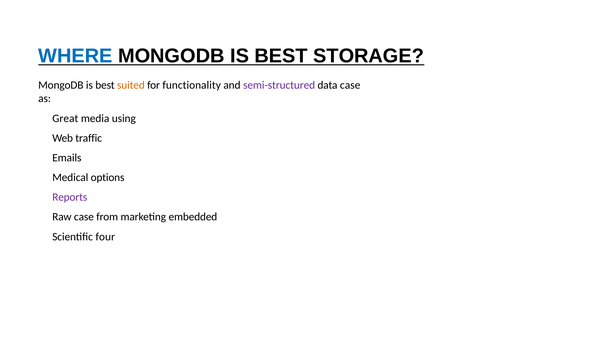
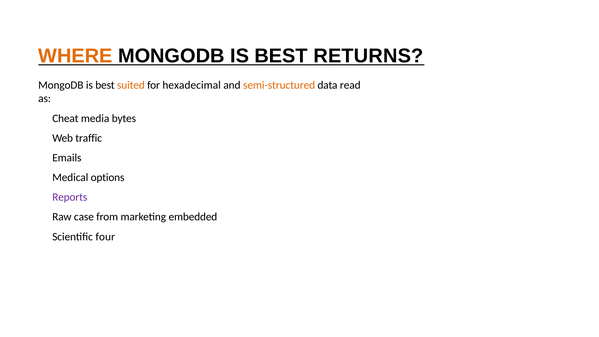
WHERE colour: blue -> orange (75, 56)
STORAGE: STORAGE -> RETURNS (368, 56)
functionality: functionality -> hexadecimal (192, 85)
semi-structured colour: purple -> orange (279, 85)
data case: case -> read (350, 85)
Great: Great -> Cheat (65, 118)
using: using -> bytes (124, 118)
